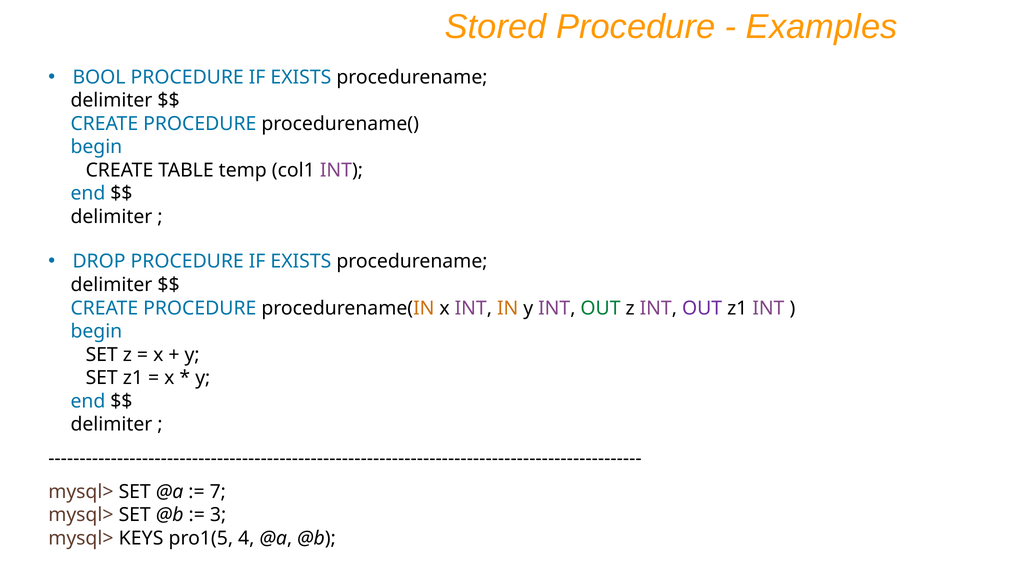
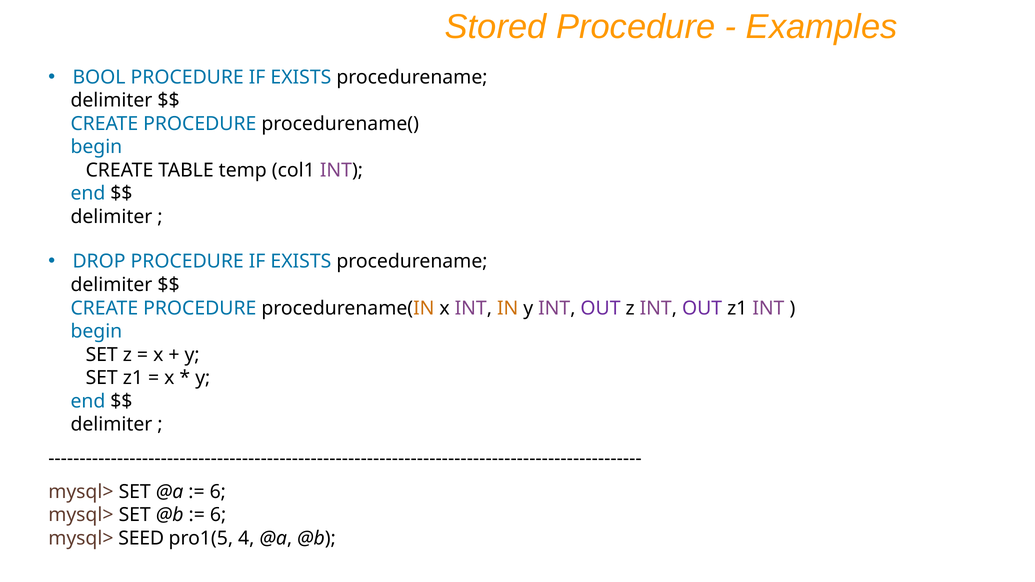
OUT colour: green -> purple (601, 308)
7: 7 -> 6 (218, 492)
3: 3 -> 6 (218, 515)
KEYS: KEYS -> SEED (141, 538)
